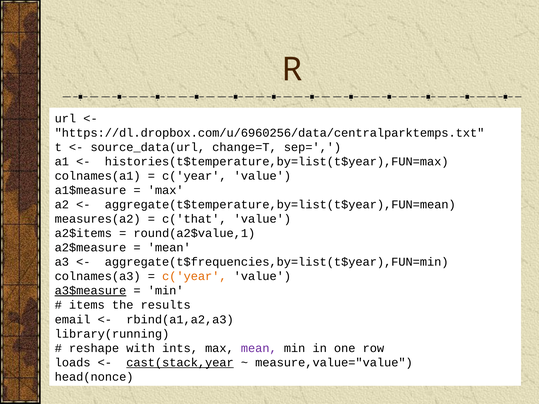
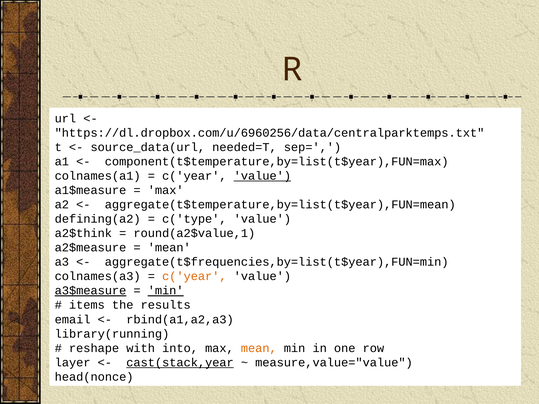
change=T: change=T -> needed=T (244, 147)
histories(t$temperature,by=list(t$year),FUN=max: histories(t$temperature,by=list(t$year),FUN=max -> component(t$temperature,by=list(t$year),FUN=max (277, 162)
value underline: none -> present (262, 176)
measures(a2: measures(a2 -> defining(a2 (98, 219)
c('that: c('that -> c('type (194, 219)
a2$items: a2$items -> a2$think (83, 233)
min underline: none -> present (166, 291)
ints: ints -> into (180, 348)
mean colour: purple -> orange (259, 348)
loads: loads -> layer (73, 363)
